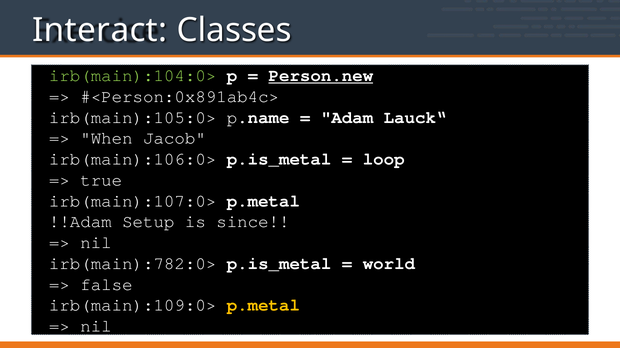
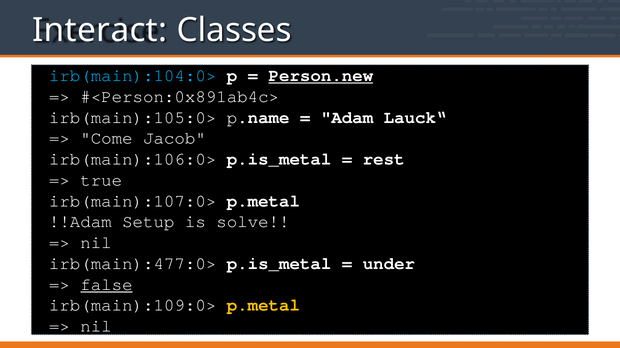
irb(main):104:0> colour: light green -> light blue (133, 76)
When: When -> Come (106, 138)
loop: loop -> rest (384, 159)
since: since -> solve (253, 222)
irb(main):782:0>: irb(main):782:0> -> irb(main):477:0> (133, 264)
world: world -> under (389, 264)
false underline: none -> present (106, 285)
